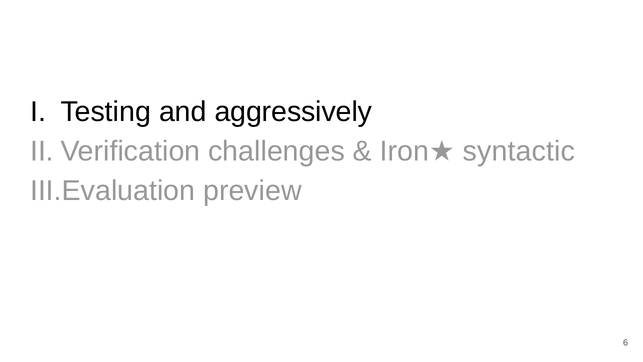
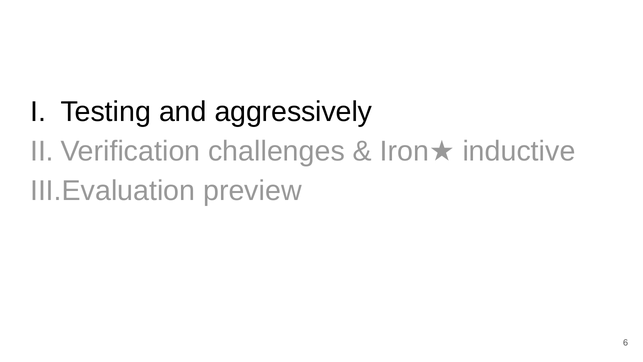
syntactic: syntactic -> inductive (519, 151)
